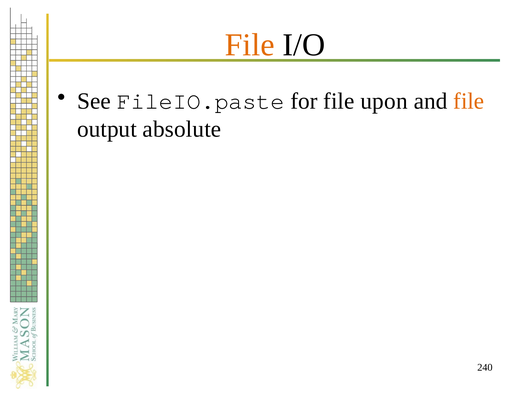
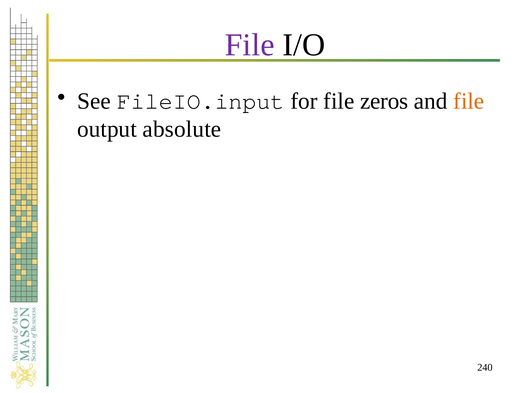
File colour: orange -> purple (250, 45)
FileIO.paste: FileIO.paste -> FileIO.input (201, 101)
upon: upon -> zeros (384, 101)
